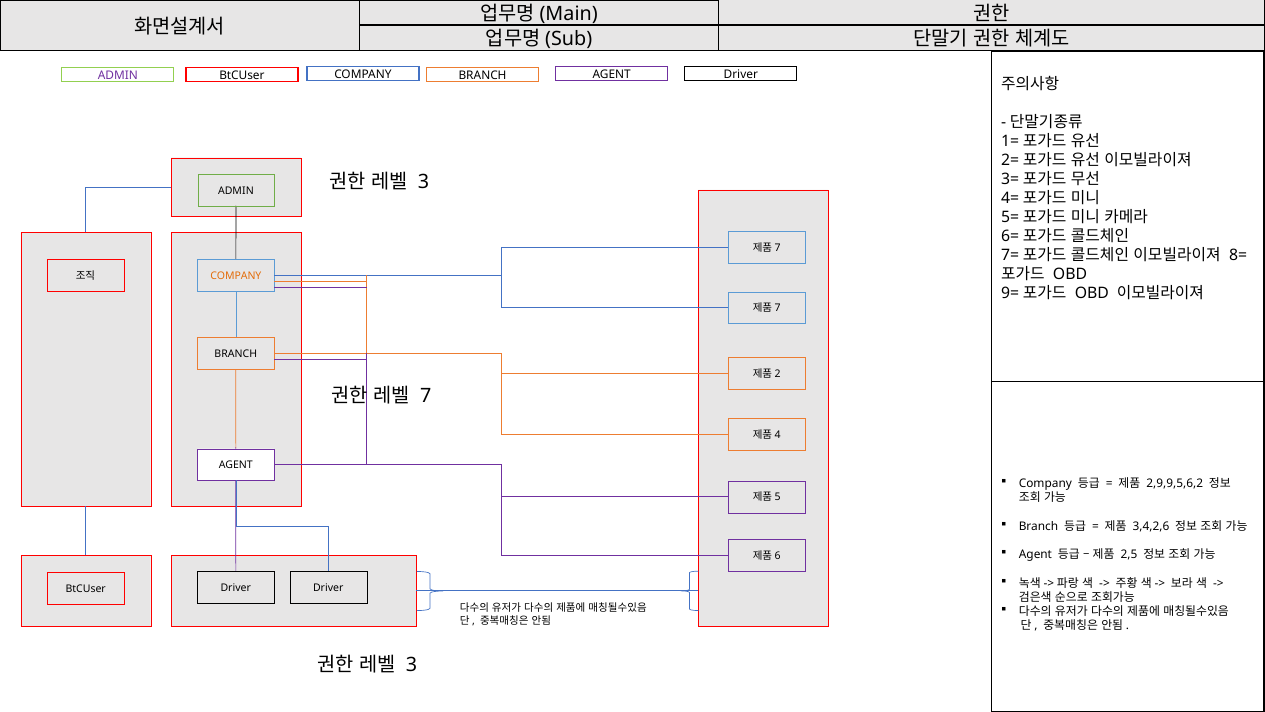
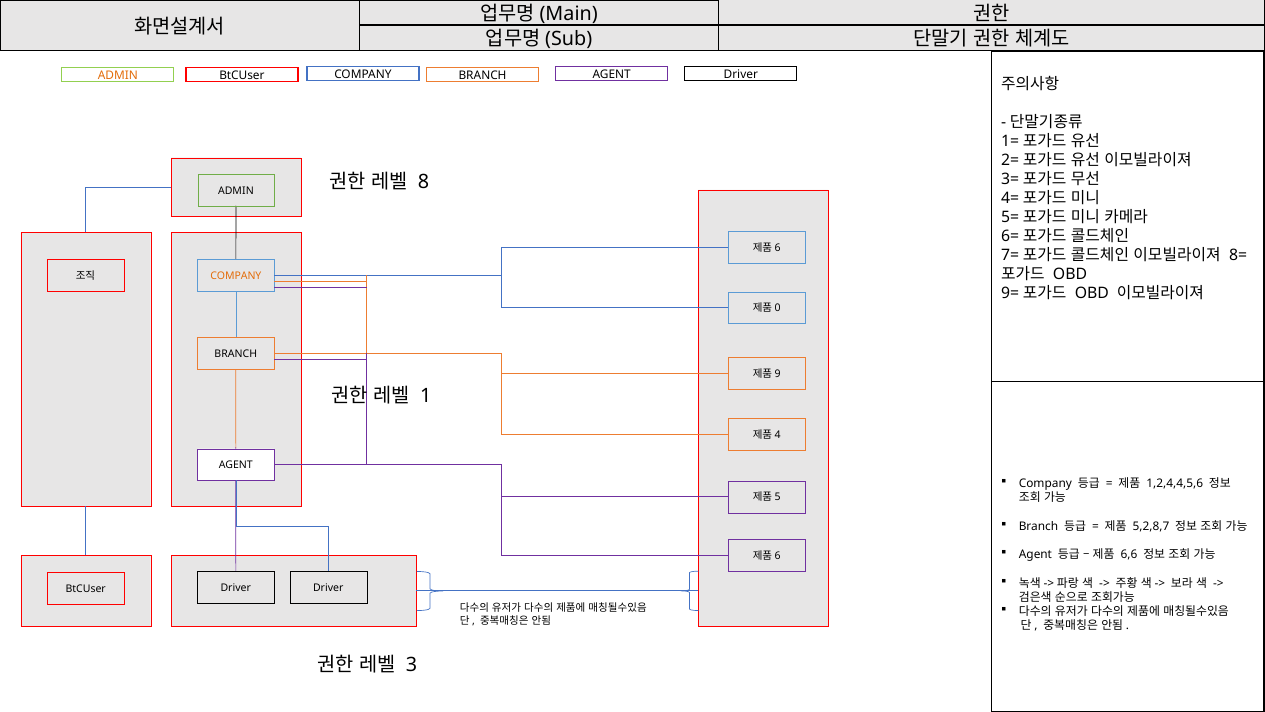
ADMIN colour: purple -> orange (118, 76)
3: 3 -> 8 (423, 182)
7: 7 -> 6 (778, 248)
7: 7 -> 0 (778, 308)
2: 2 -> 9 (778, 373)
7: 7 -> 1 (426, 396)
2,9,9,5,6,2: 2,9,9,5,6,2 -> 1,2,4,4,5,6 (1175, 483)
3,4,2,6: 3,4,2,6 -> 5,2,8,7 (1151, 526)
2,5: 2,5 -> 6,6 (1129, 554)
